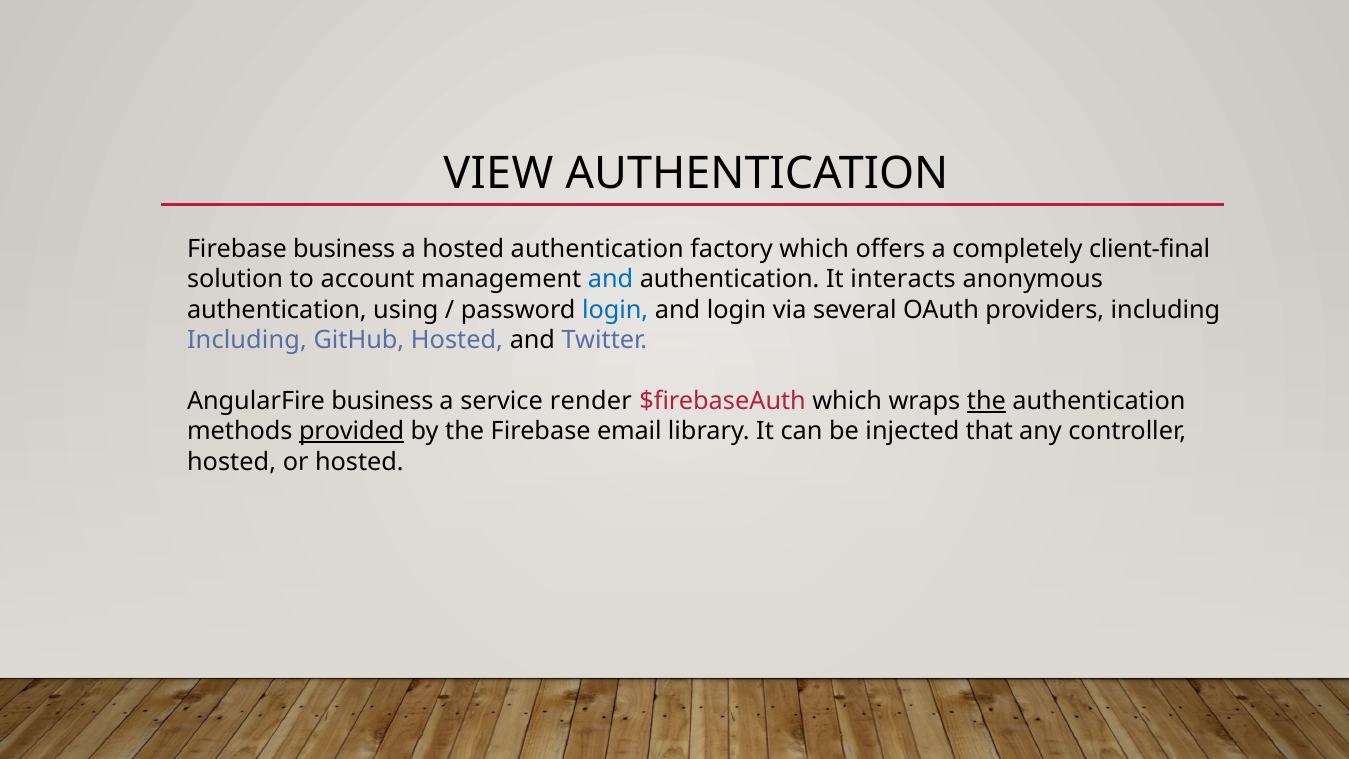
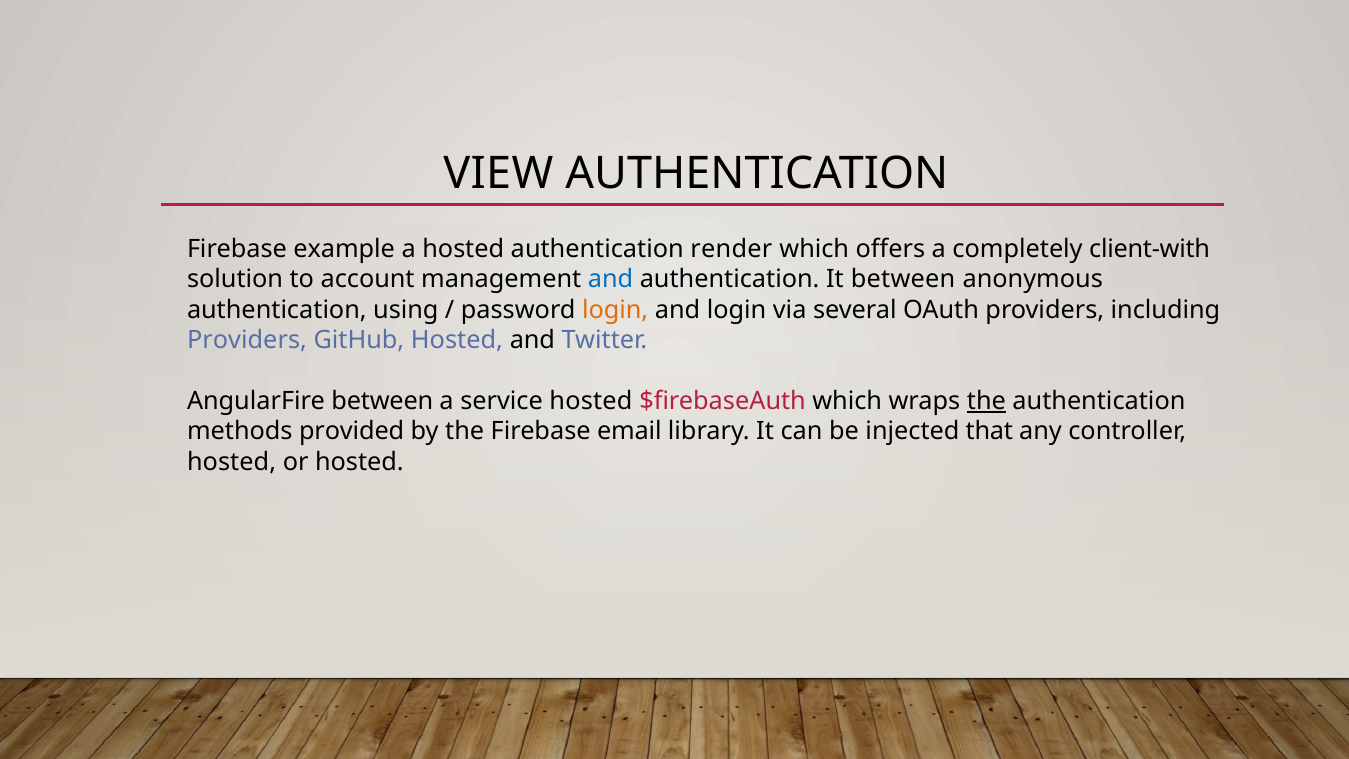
Firebase business: business -> example (344, 249)
factory: factory -> render (731, 249)
client-final: client-final -> client-with (1150, 249)
It interacts: interacts -> between (903, 279)
login colour: blue -> orange (615, 310)
Including: Including -> Providers (247, 340)
AngularFire business: business -> between (382, 401)
service render: render -> hosted (591, 401)
provided underline: present -> none (352, 431)
